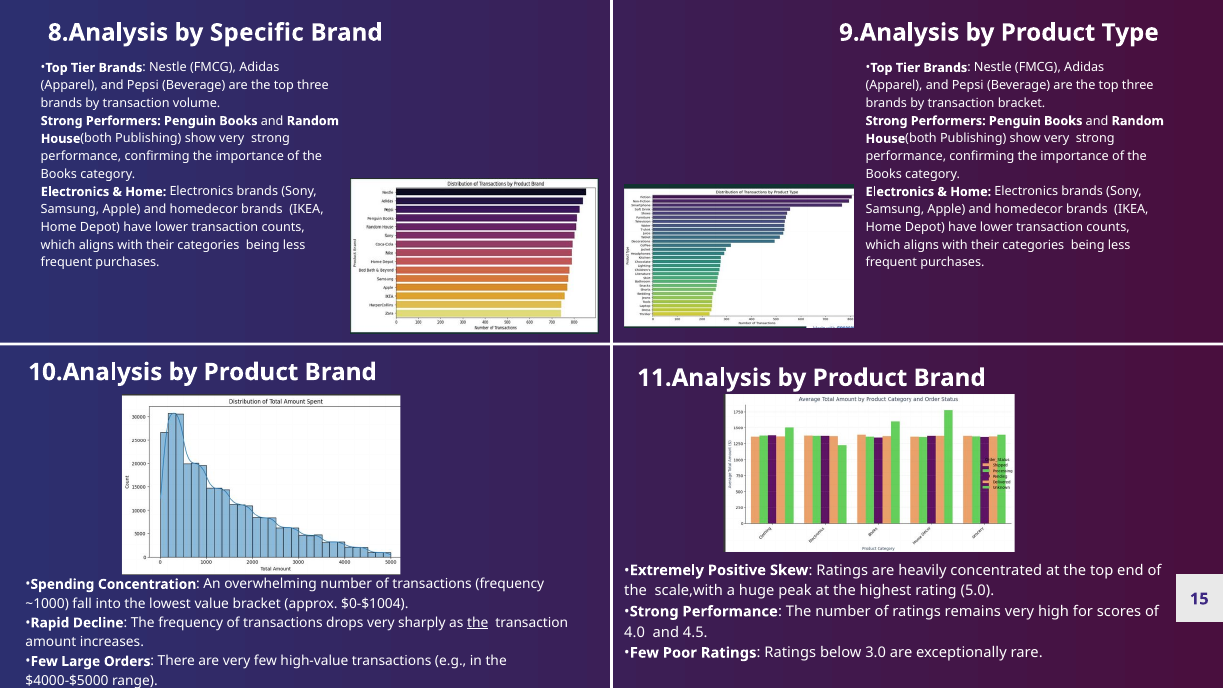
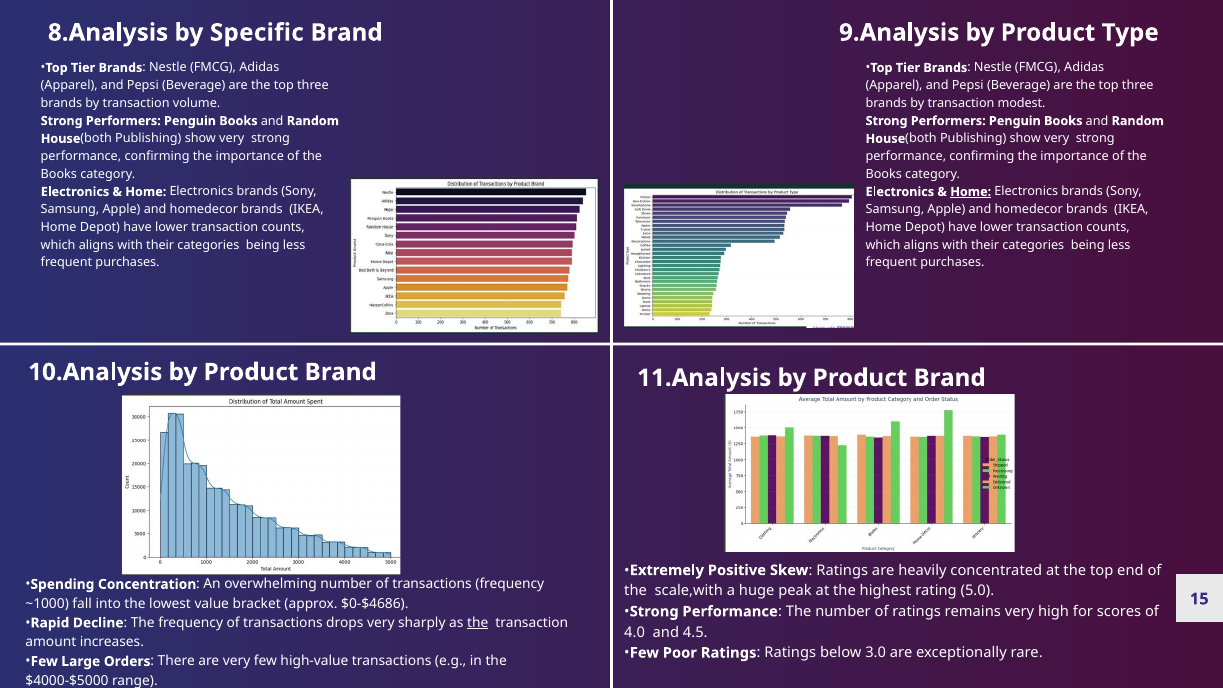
transaction bracket: bracket -> modest (1022, 103)
Home underline: none -> present (971, 192)
$0-$1004: $0-$1004 -> $0-$4686 (375, 604)
